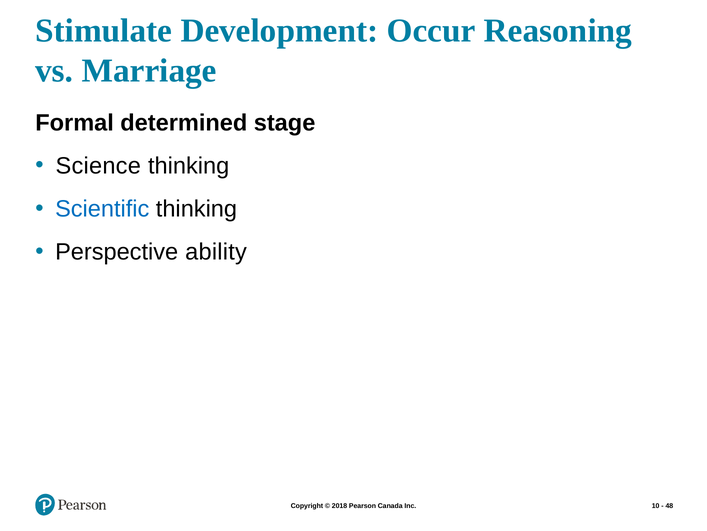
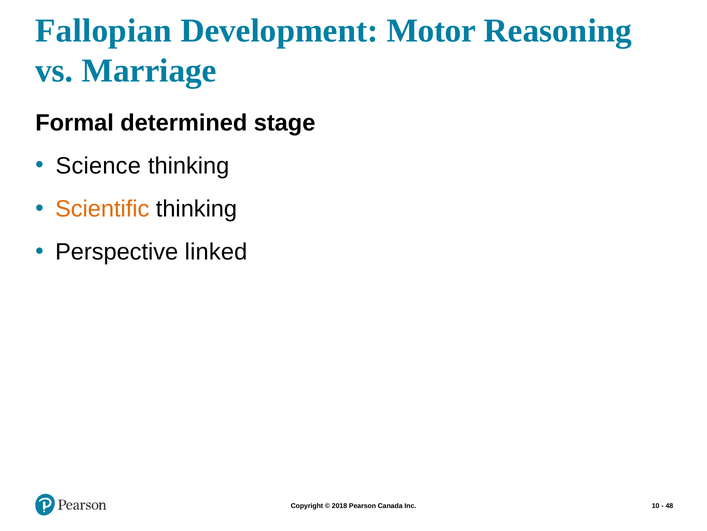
Stimulate: Stimulate -> Fallopian (104, 31)
Occur: Occur -> Motor (431, 31)
Scientific colour: blue -> orange (102, 209)
ability: ability -> linked (216, 252)
